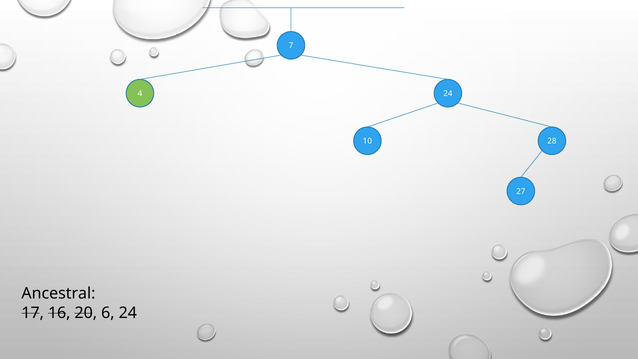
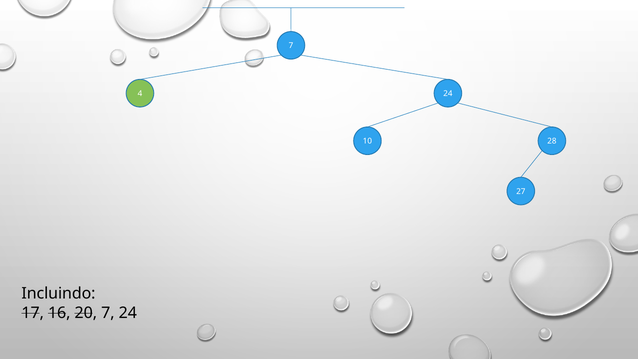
Ancestral: Ancestral -> Incluindo (58, 294)
20 6: 6 -> 7 (108, 313)
